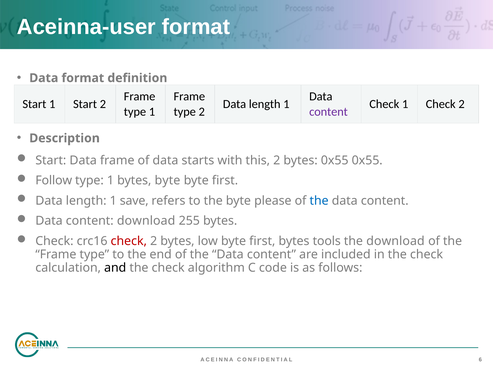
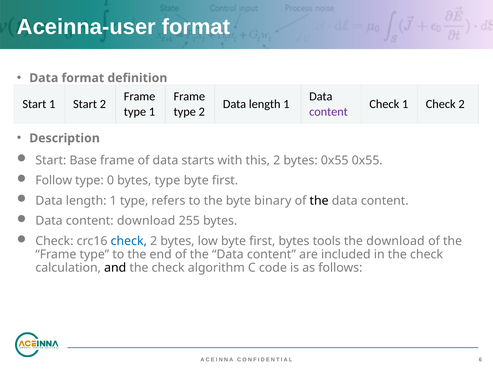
Start Data: Data -> Base (83, 160)
1: 1 -> 0 (110, 180)
bytes byte: byte -> type (167, 180)
1 save: save -> type (134, 201)
please: please -> binary (273, 201)
the colour: blue -> black (319, 201)
check colour: red -> blue (129, 241)
